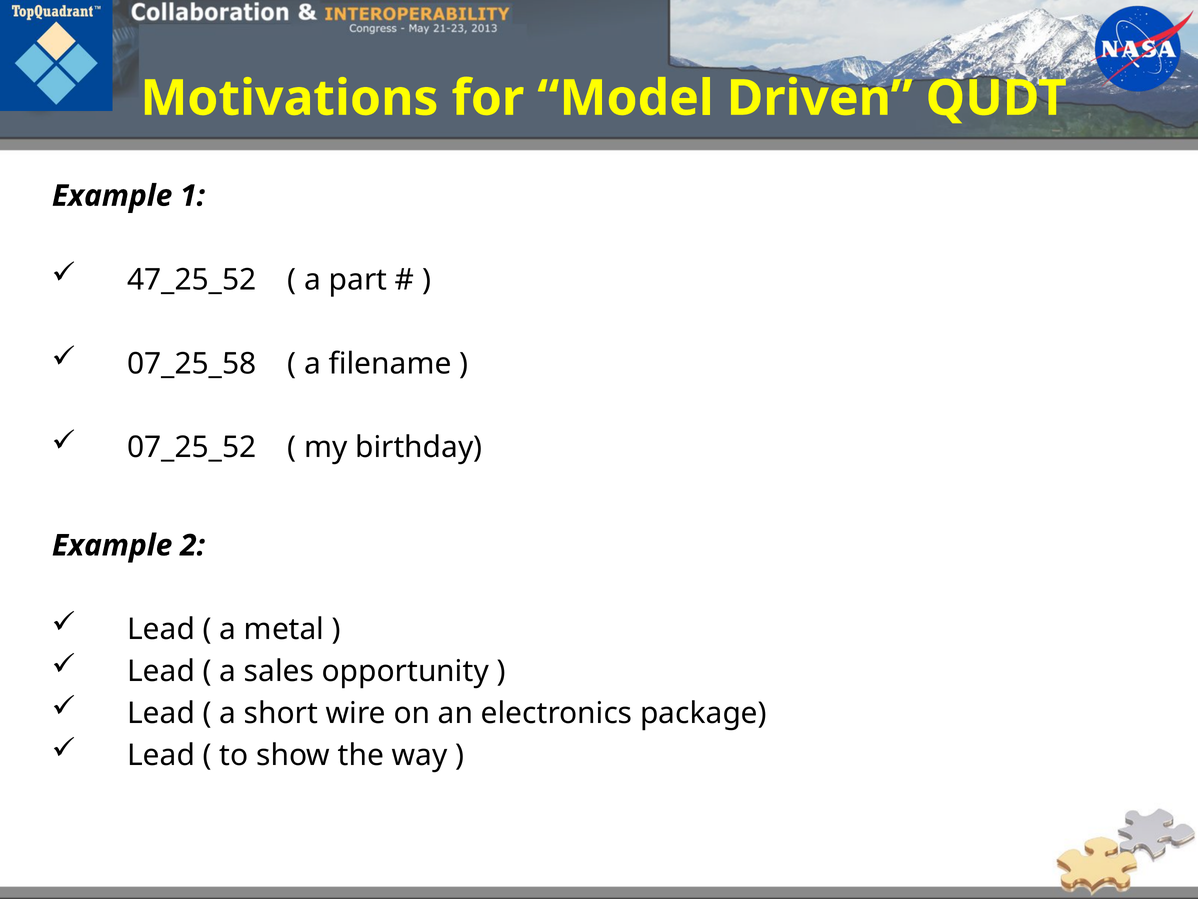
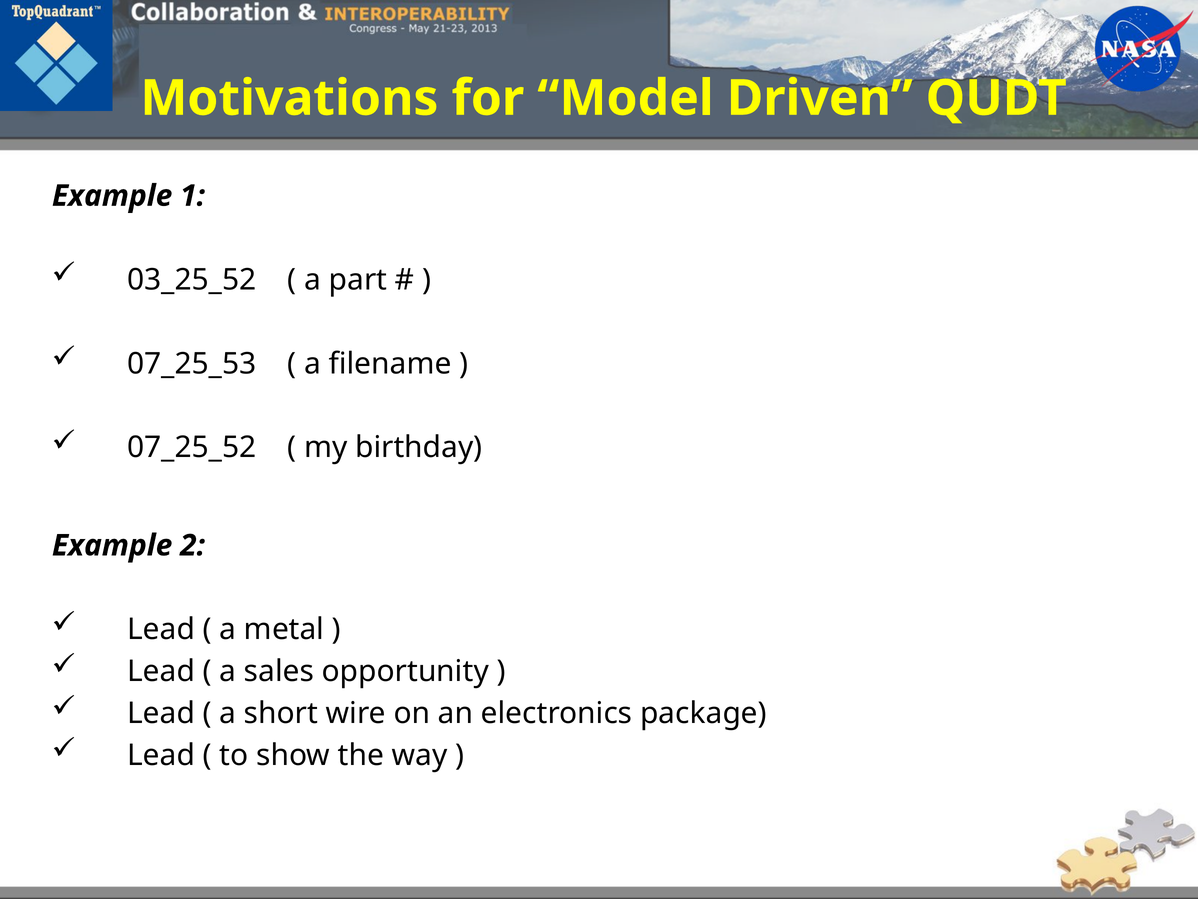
47_25_52: 47_25_52 -> 03_25_52 (192, 280)
07_25_58: 07_25_58 -> 07_25_53 (192, 363)
